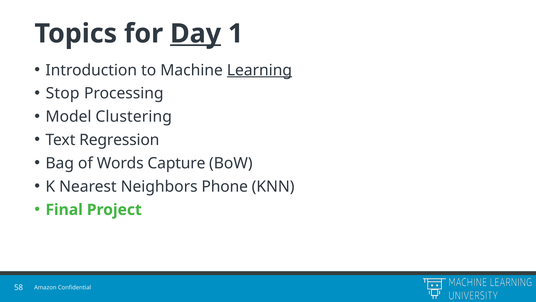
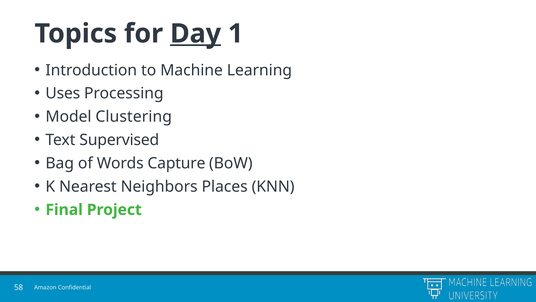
Learning underline: present -> none (259, 70)
Stop: Stop -> Uses (63, 93)
Regression: Regression -> Supervised (119, 140)
Phone: Phone -> Places (225, 186)
